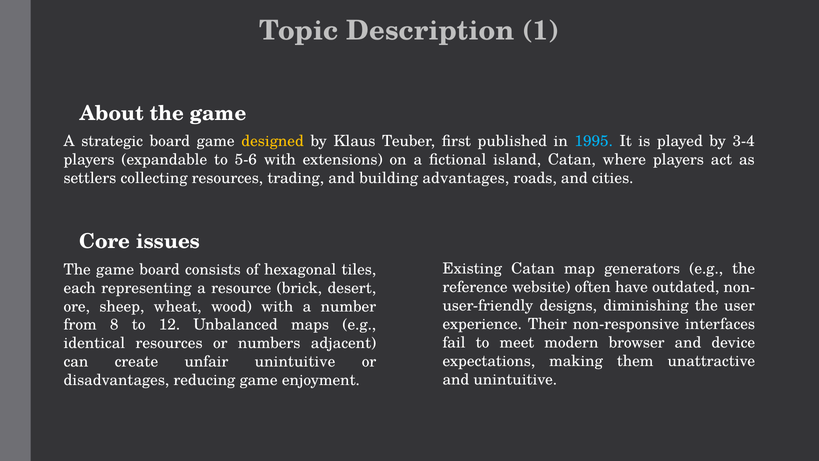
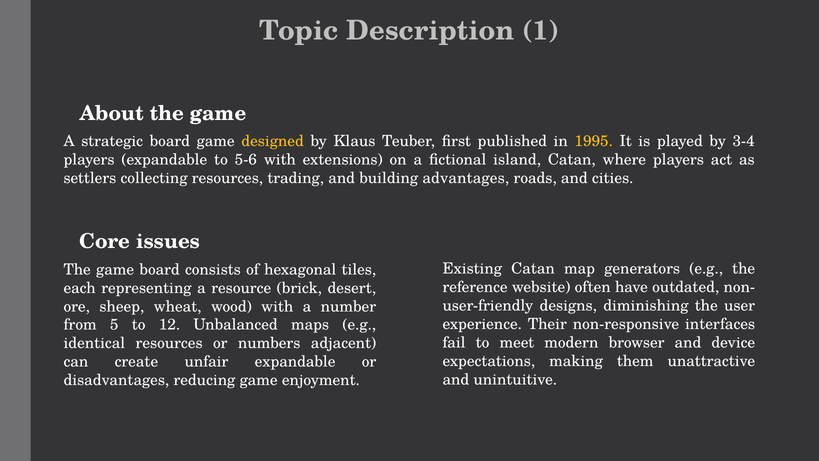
1995 colour: light blue -> yellow (594, 141)
8: 8 -> 5 (114, 325)
unfair unintuitive: unintuitive -> expandable (295, 362)
